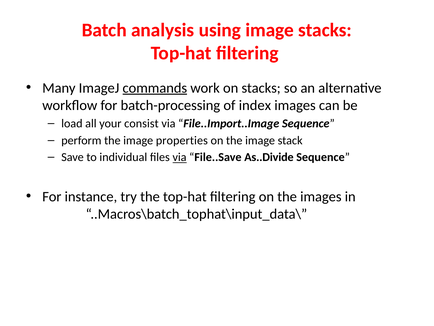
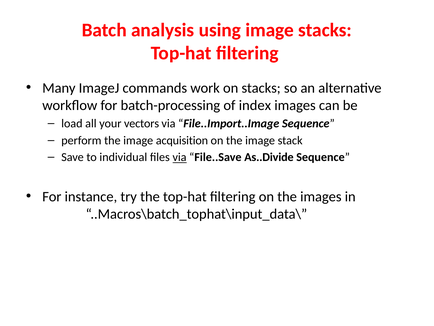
commands underline: present -> none (155, 88)
consist: consist -> vectors (142, 123)
properties: properties -> acquisition (182, 140)
